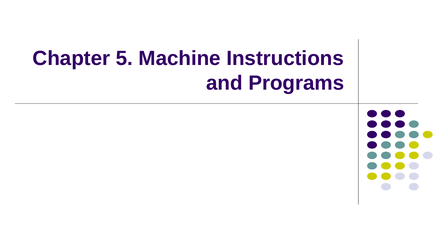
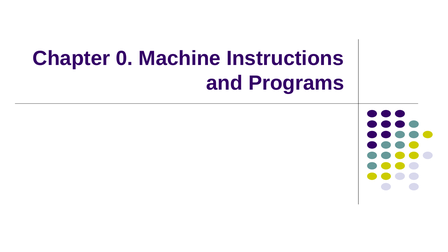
5: 5 -> 0 (124, 58)
